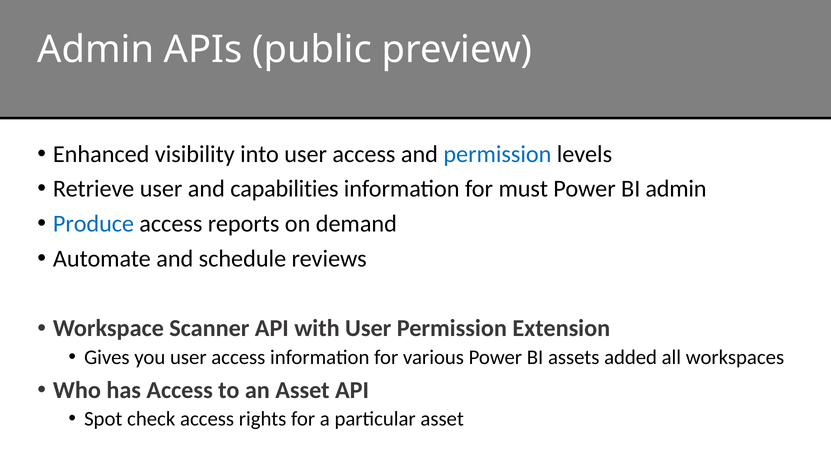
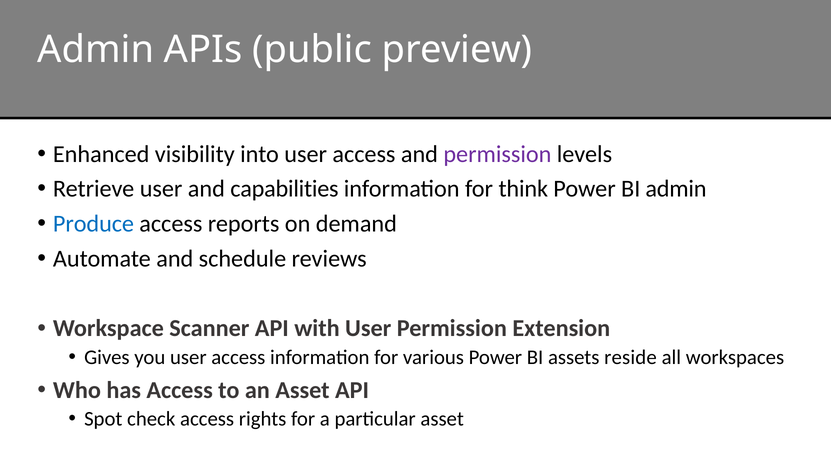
permission colour: blue -> purple (497, 154)
must: must -> think (523, 189)
added: added -> reside (630, 357)
